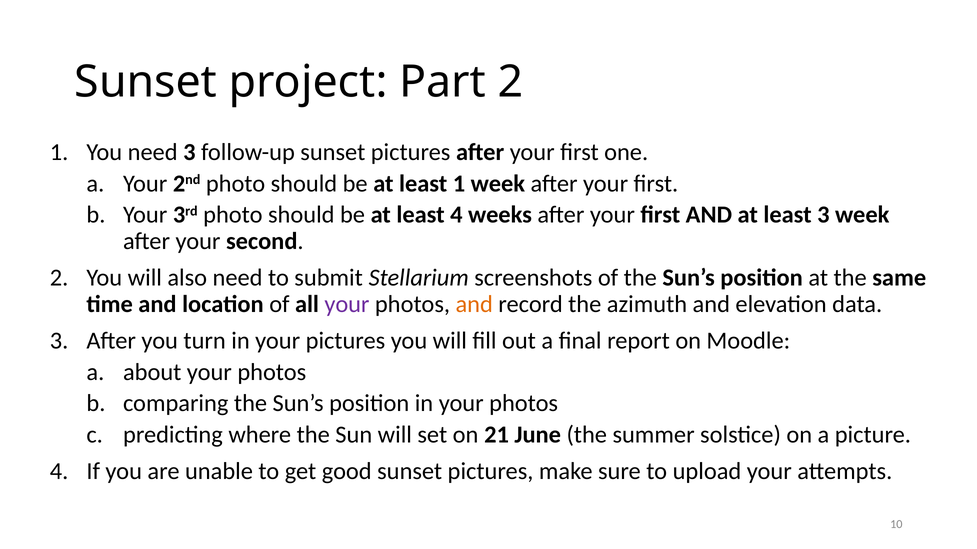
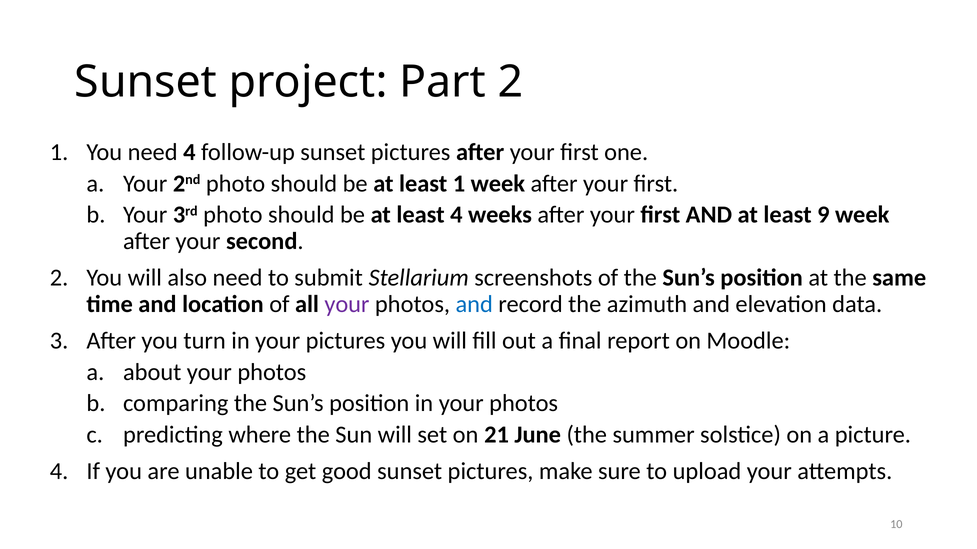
need 3: 3 -> 4 (189, 152)
least 3: 3 -> 9 (823, 215)
and colour: orange -> blue (474, 304)
